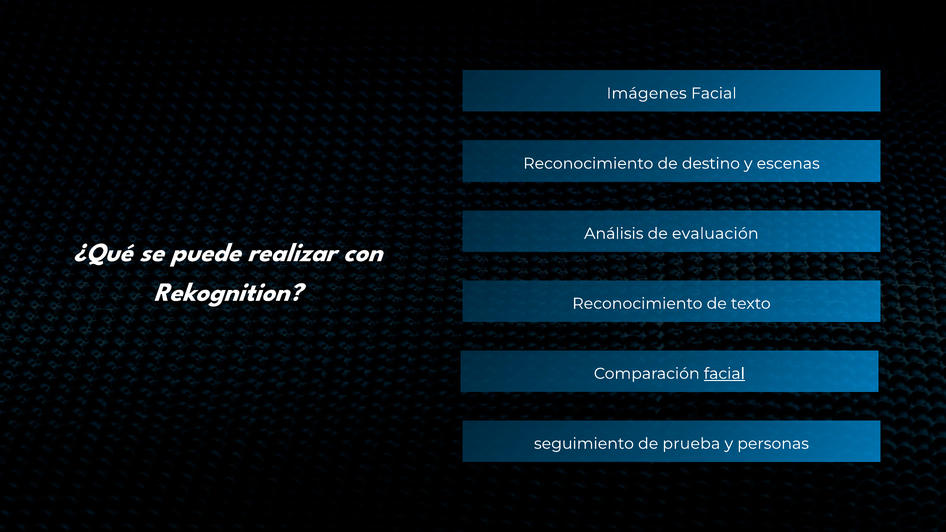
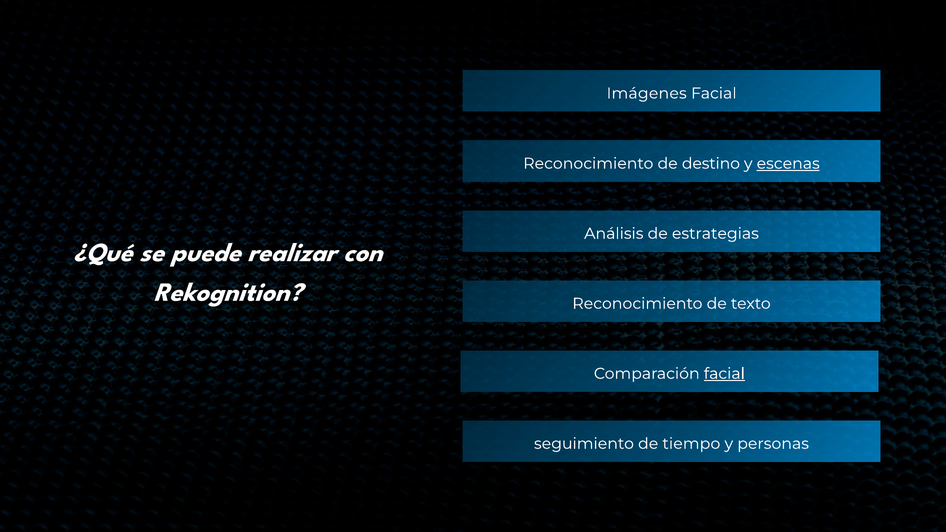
escenas underline: none -> present (788, 164)
evaluación: evaluación -> estrategias (715, 234)
prueba: prueba -> tiempo (691, 444)
